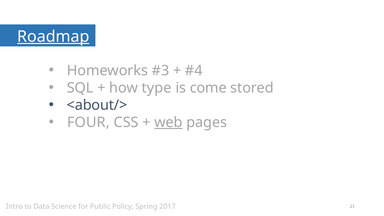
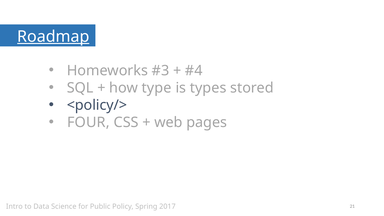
come: come -> types (208, 88)
<about/>: <about/> -> <policy/> (97, 105)
web underline: present -> none (168, 122)
